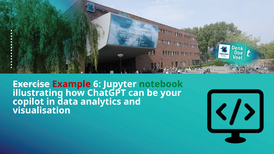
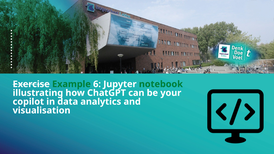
Example colour: red -> green (71, 84)
